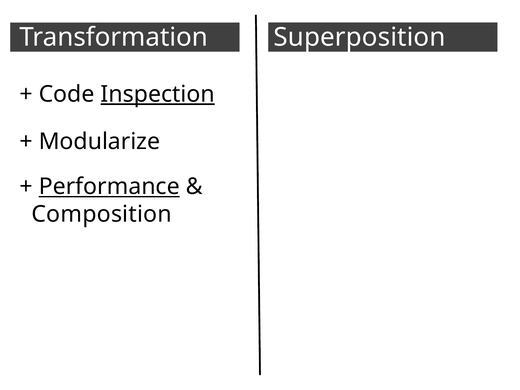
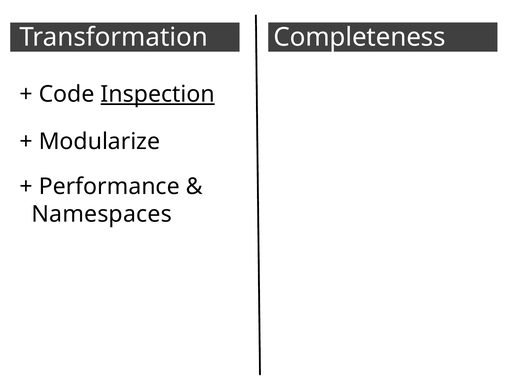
Superposition: Superposition -> Completeness (360, 37)
Performance underline: present -> none (109, 187)
Composition: Composition -> Namespaces (102, 214)
